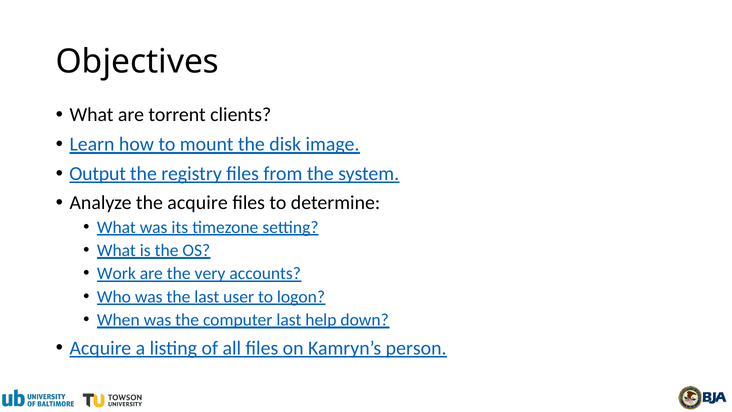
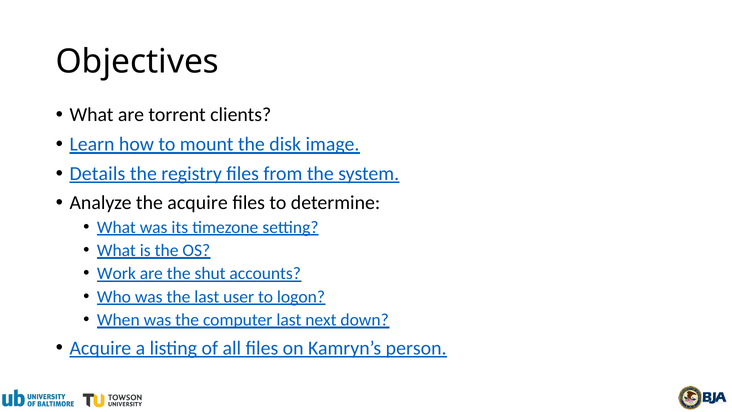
Output: Output -> Details (97, 174)
very: very -> shut (210, 273)
help: help -> next (321, 320)
